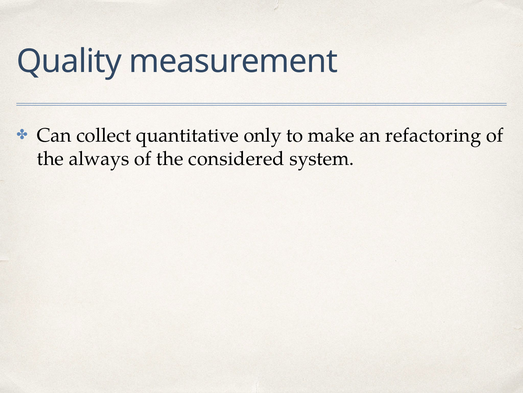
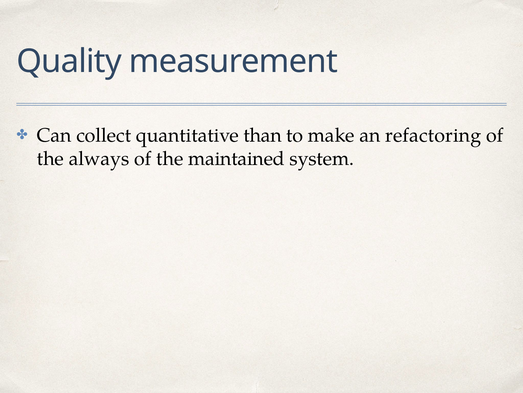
only: only -> than (263, 135)
considered: considered -> maintained (237, 158)
